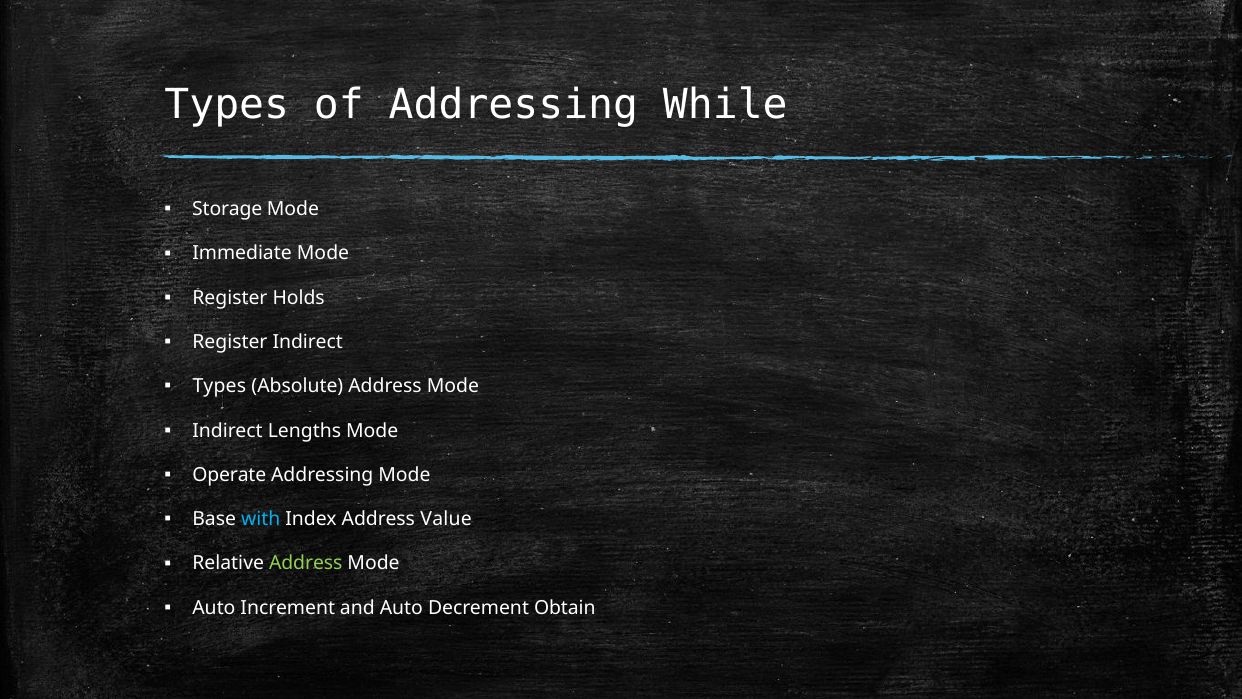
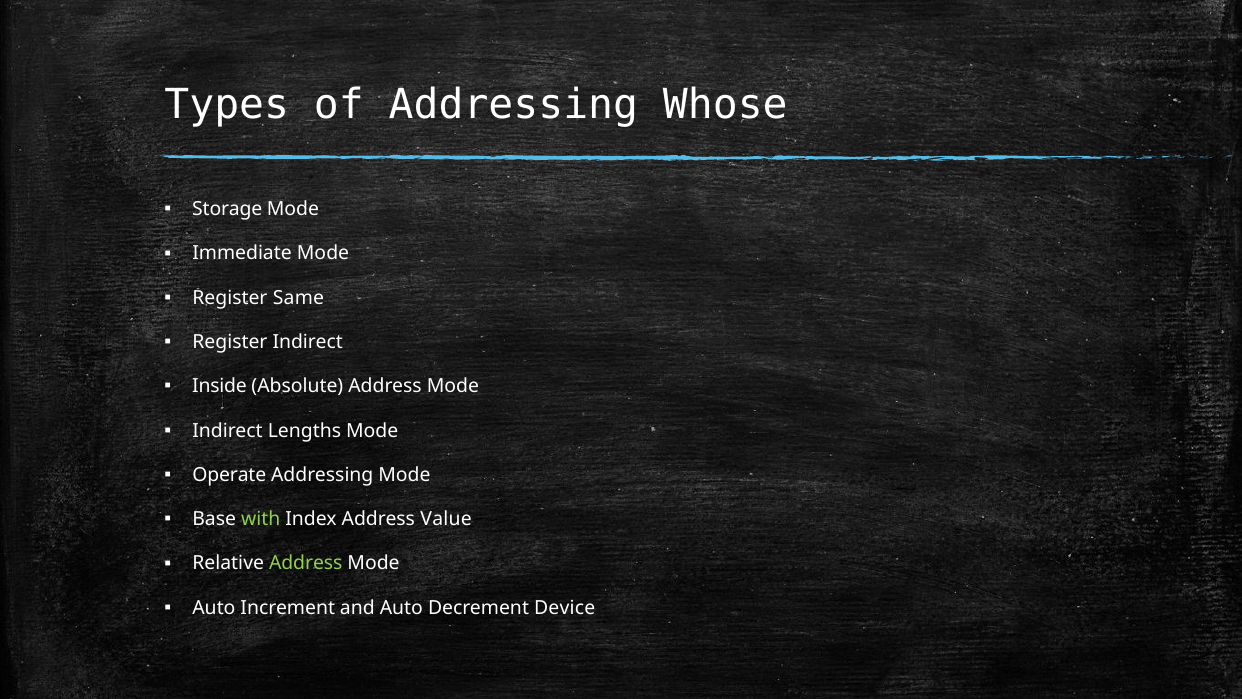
While: While -> Whose (725, 105)
Holds: Holds -> Same (299, 298)
Types: Types -> Inside (220, 386)
with colour: light blue -> light green (261, 519)
Obtain: Obtain -> Device (565, 608)
